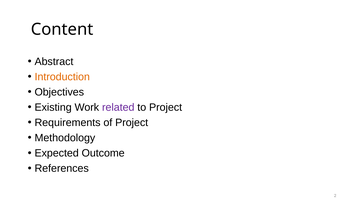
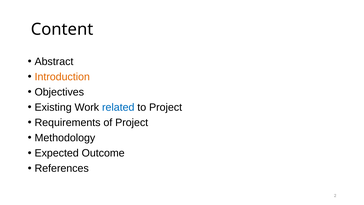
related colour: purple -> blue (118, 107)
